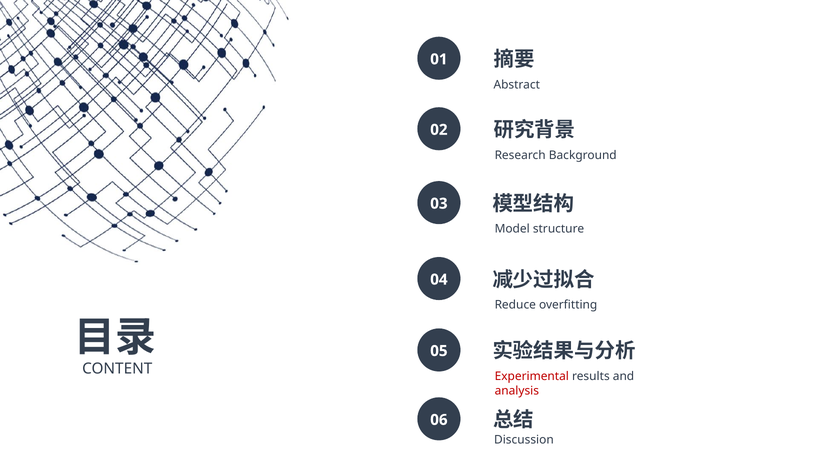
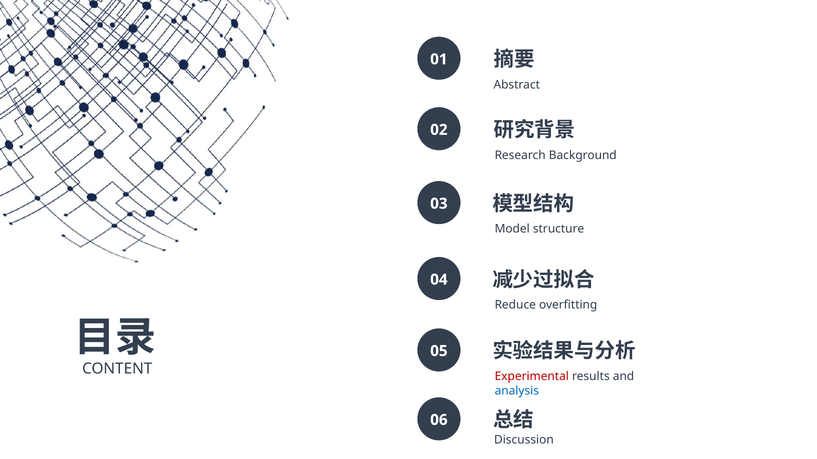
analysis colour: red -> blue (517, 391)
